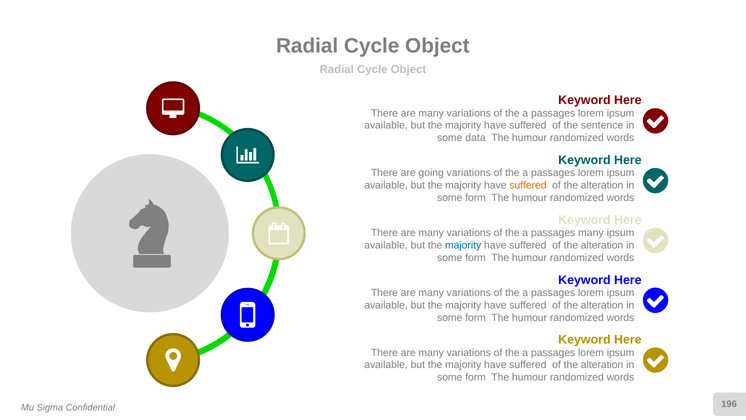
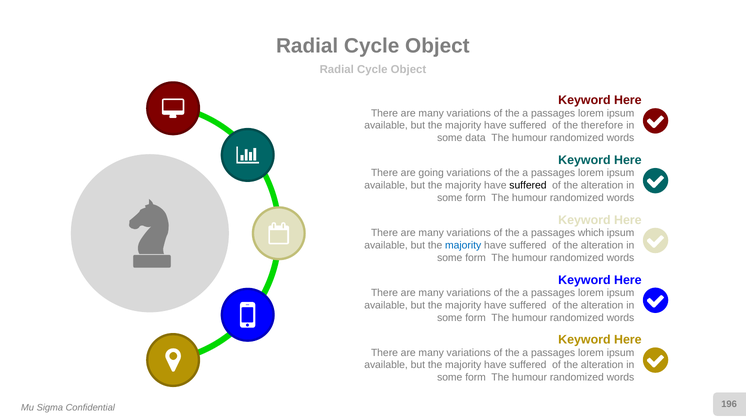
sentence: sentence -> therefore (602, 125)
suffered colour: orange -> black (528, 185)
passages many: many -> which (591, 233)
